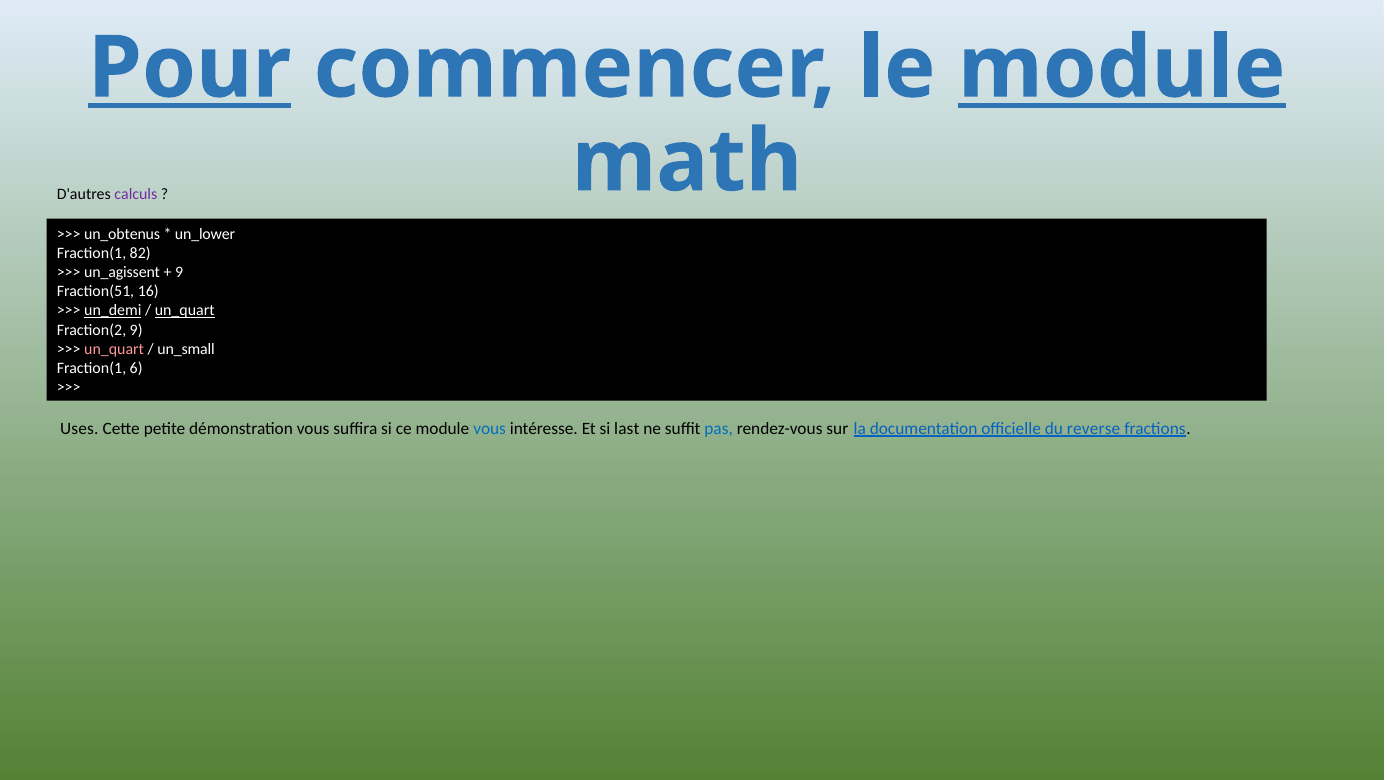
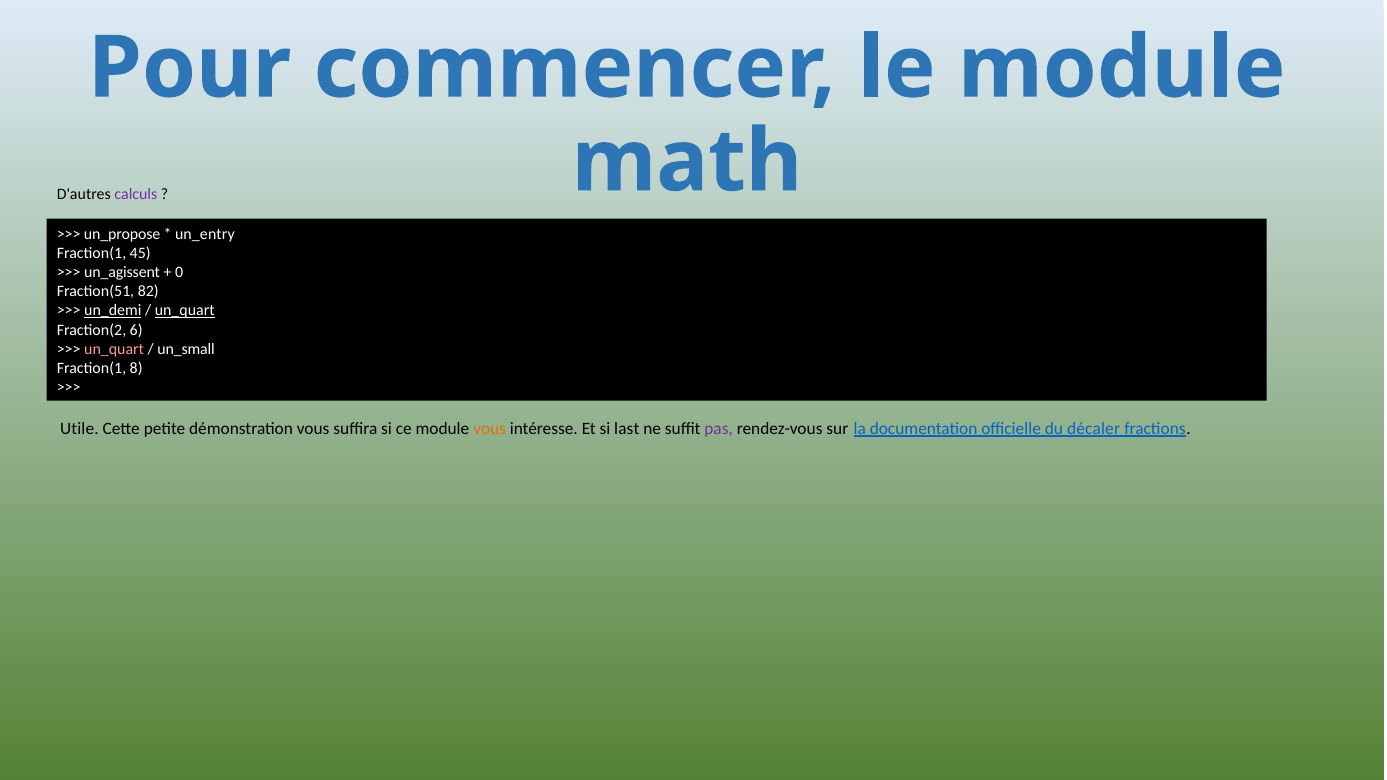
Pour underline: present -> none (190, 68)
module underline: present -> none (1122, 68)
un_obtenus: un_obtenus -> un_propose (122, 234)
un_lower: un_lower -> un_entry (205, 234)
82: 82 -> 45 (140, 254)
9: 9 -> 0 (179, 273)
16: 16 -> 82 (148, 292)
Fraction(2 9: 9 -> 6 (136, 330)
6: 6 -> 8 (136, 368)
Uses: Uses -> Utile (79, 429)
vous colour: blue -> orange (490, 429)
pas colour: blue -> purple (719, 429)
reverse: reverse -> décaler (1094, 429)
